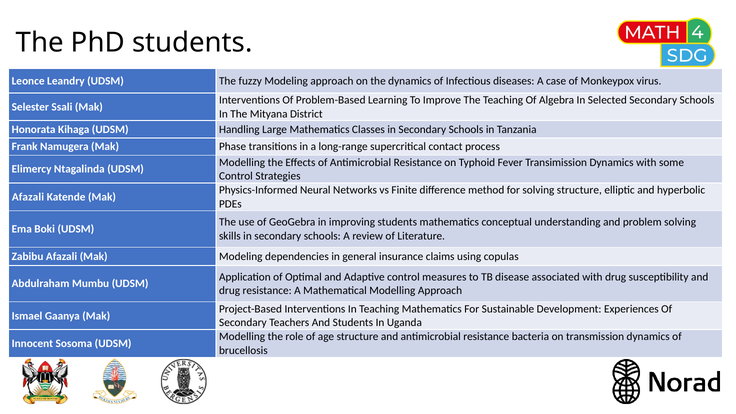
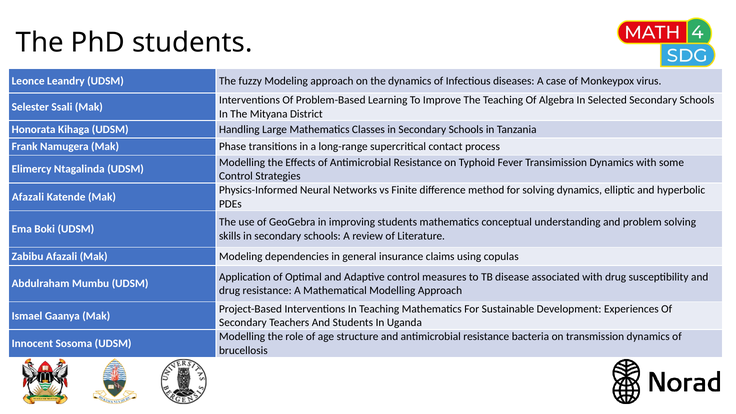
solving structure: structure -> dynamics (579, 190)
